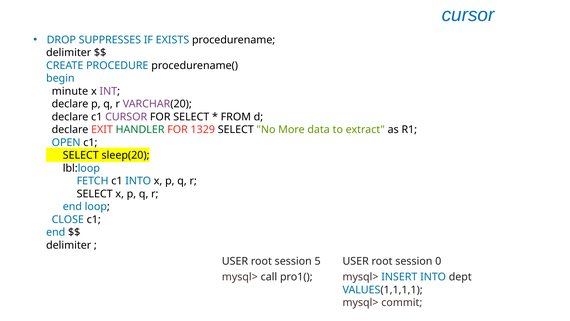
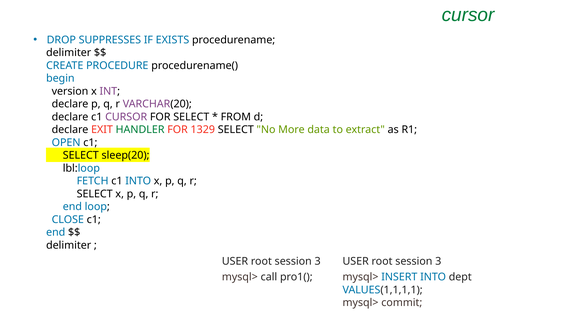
cursor colour: blue -> green (468, 15)
minute: minute -> version (70, 91)
5: 5 -> 3 (318, 261)
0: 0 -> 3 (438, 261)
